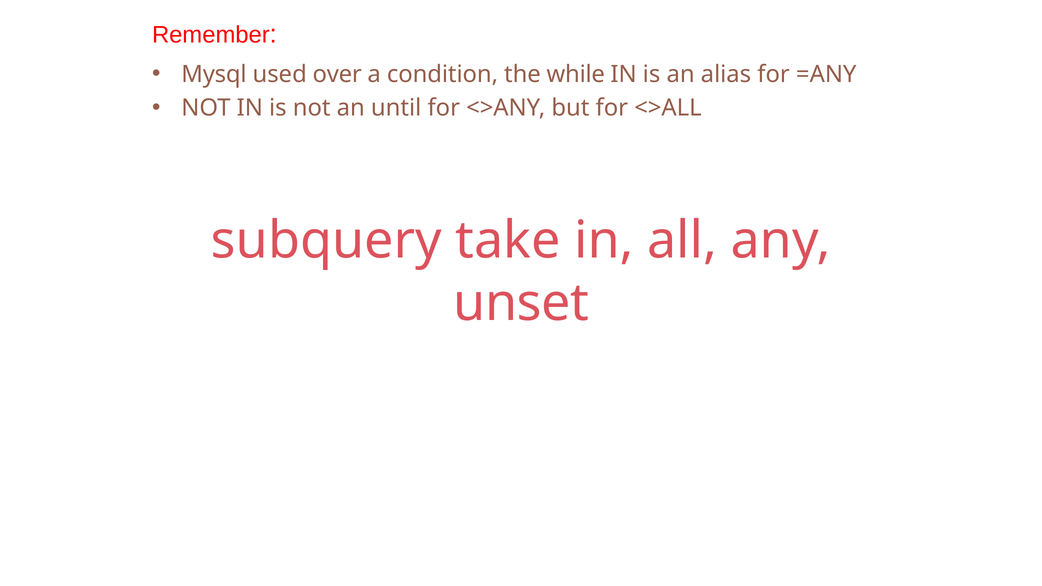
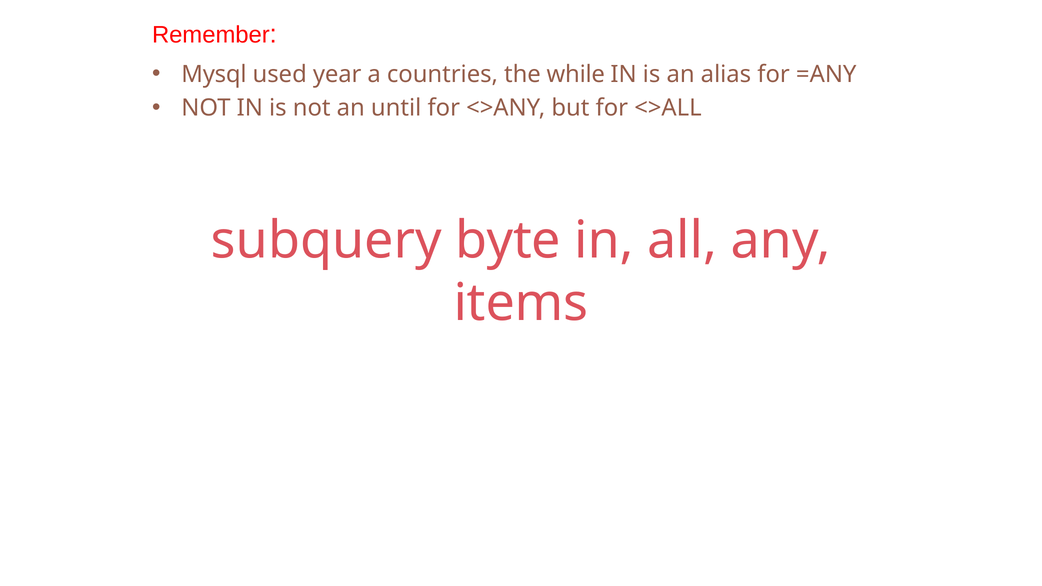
over: over -> year (337, 74)
condition: condition -> countries (442, 74)
take: take -> byte (508, 241)
unset: unset -> items (521, 303)
